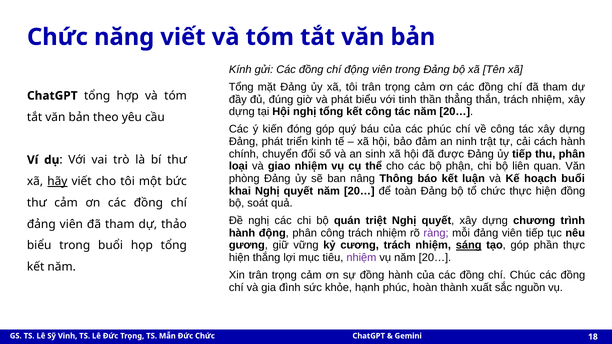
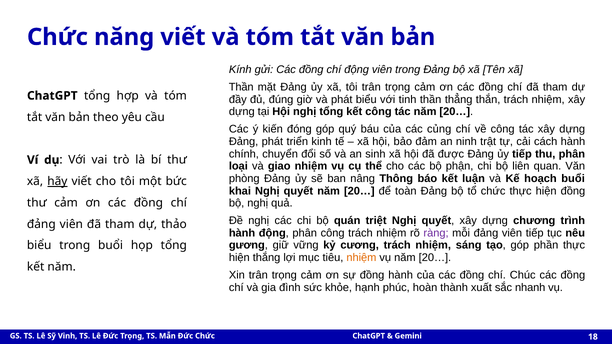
Tổng: Tổng -> Thần (241, 87)
các phúc: phúc -> củng (439, 129)
bộ soát: soát -> nghị (258, 203)
sáng underline: present -> none (469, 245)
nhiệm colour: purple -> orange (361, 258)
nguồn: nguồn -> nhanh (530, 288)
